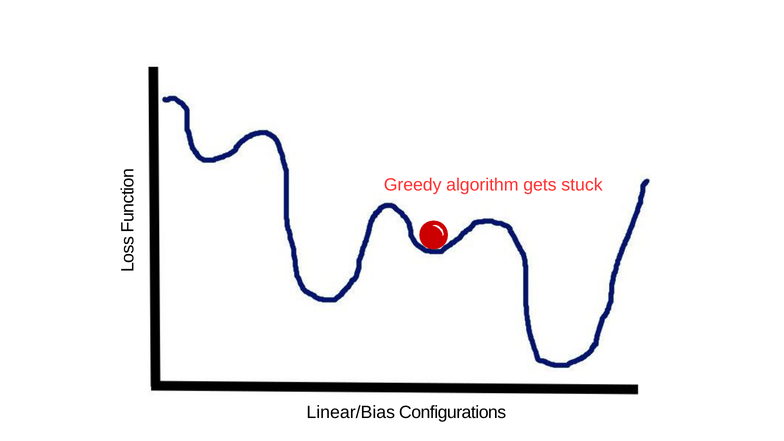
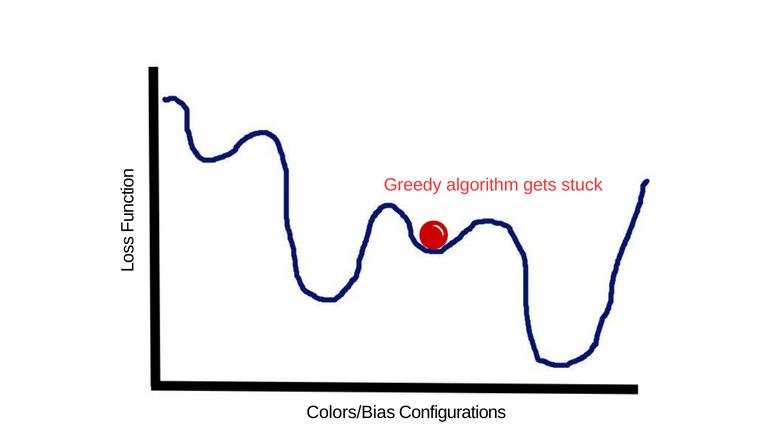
Linear/Bias: Linear/Bias -> Colors/Bias (351, 412)
